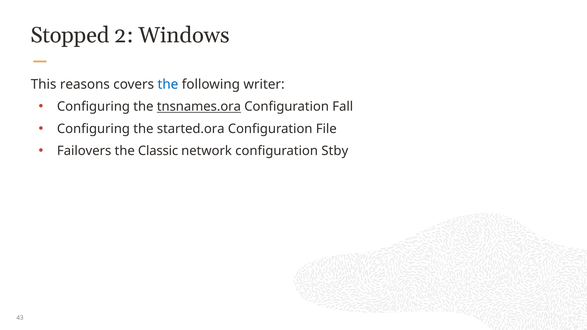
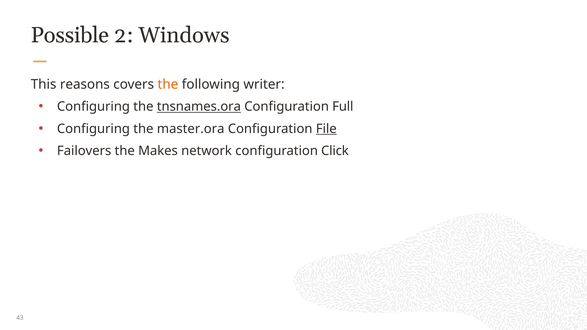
Stopped: Stopped -> Possible (70, 35)
the colour: blue -> orange (168, 84)
Fall: Fall -> Full (343, 107)
started.ora: started.ora -> master.ora (191, 129)
File underline: none -> present (326, 129)
Classic: Classic -> Makes (158, 151)
Stby: Stby -> Click (335, 151)
